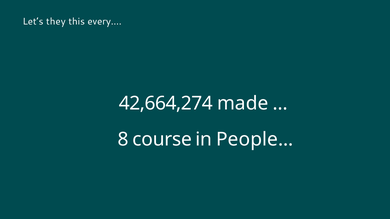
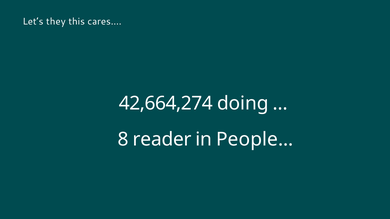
every…: every… -> cares… (104, 22)
made: made -> doing (243, 103)
course: course -> reader (162, 139)
